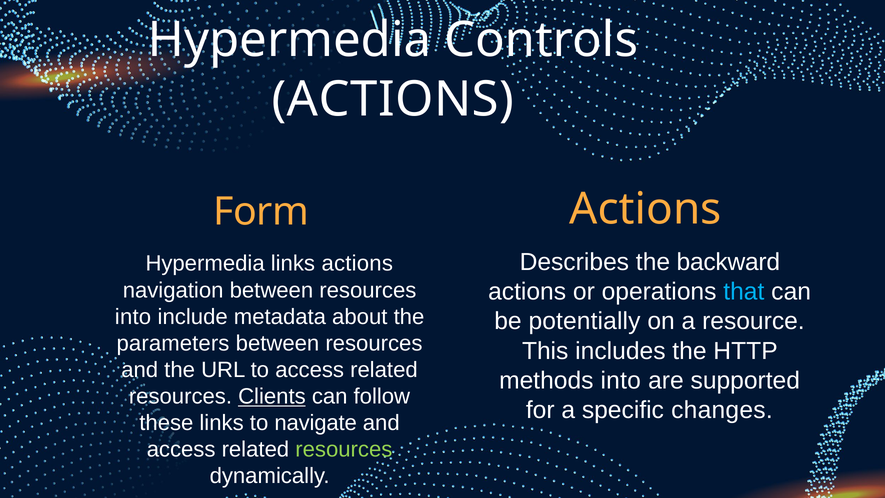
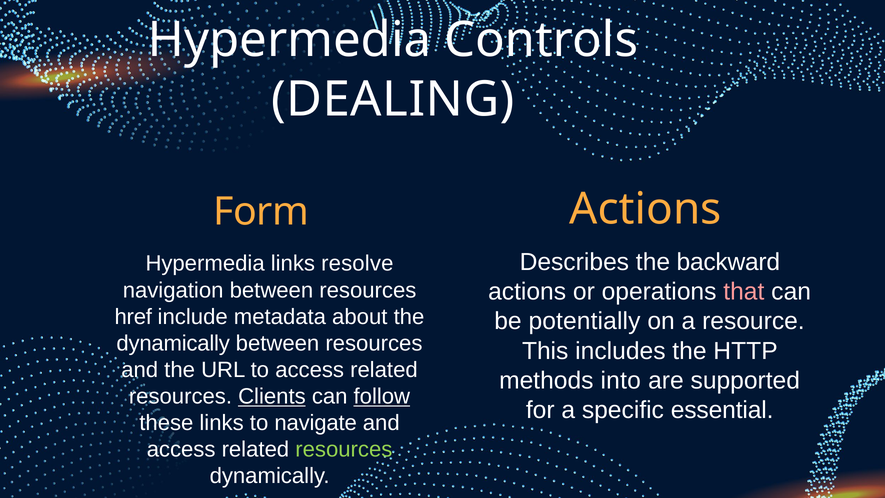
ACTIONS: ACTIONS -> DEALING (393, 99)
links actions: actions -> resolve (357, 264)
that colour: light blue -> pink (744, 292)
into: into -> href (133, 317)
parameters: parameters -> dynamically (173, 343)
follow underline: none -> present (382, 396)
changes: changes -> essential (722, 410)
